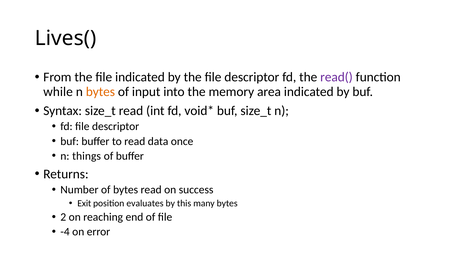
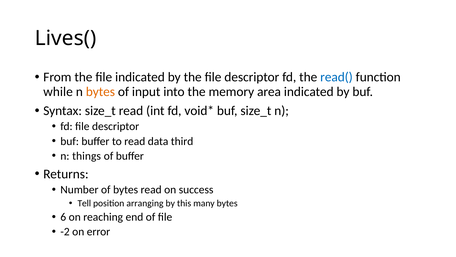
read( colour: purple -> blue (336, 77)
once: once -> third (182, 141)
Exit: Exit -> Tell (84, 203)
evaluates: evaluates -> arranging (145, 203)
2: 2 -> 6 (63, 217)
-4: -4 -> -2 (65, 231)
